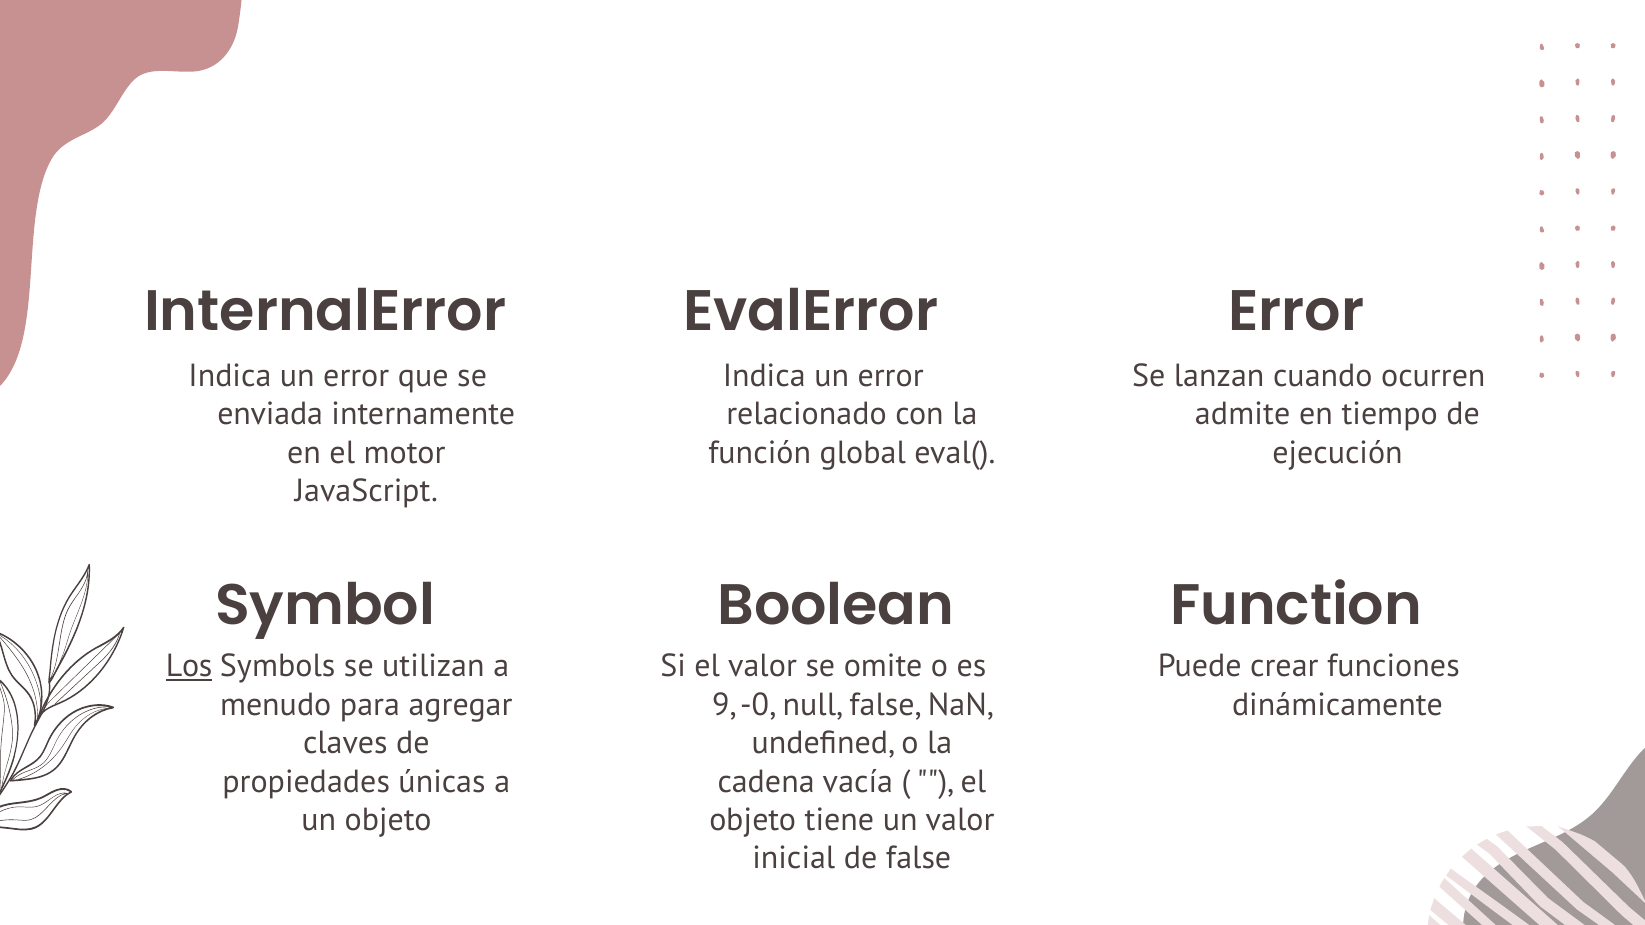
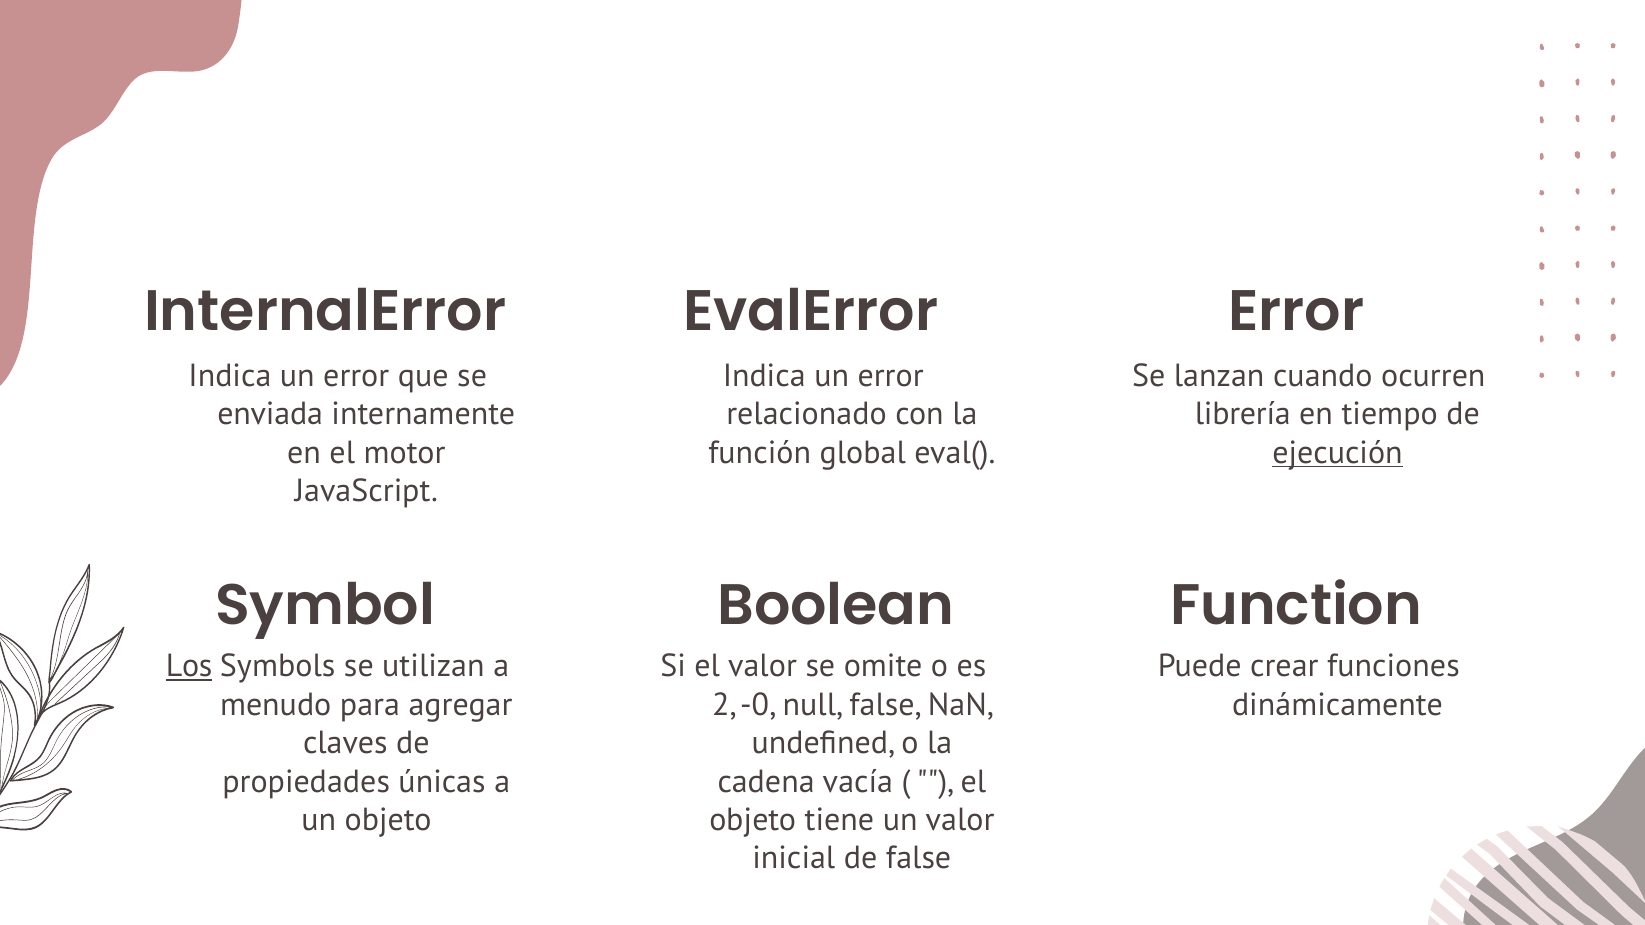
admite: admite -> librería (1243, 414)
ejecución underline: none -> present (1338, 453)
9: 9 -> 2 (724, 705)
